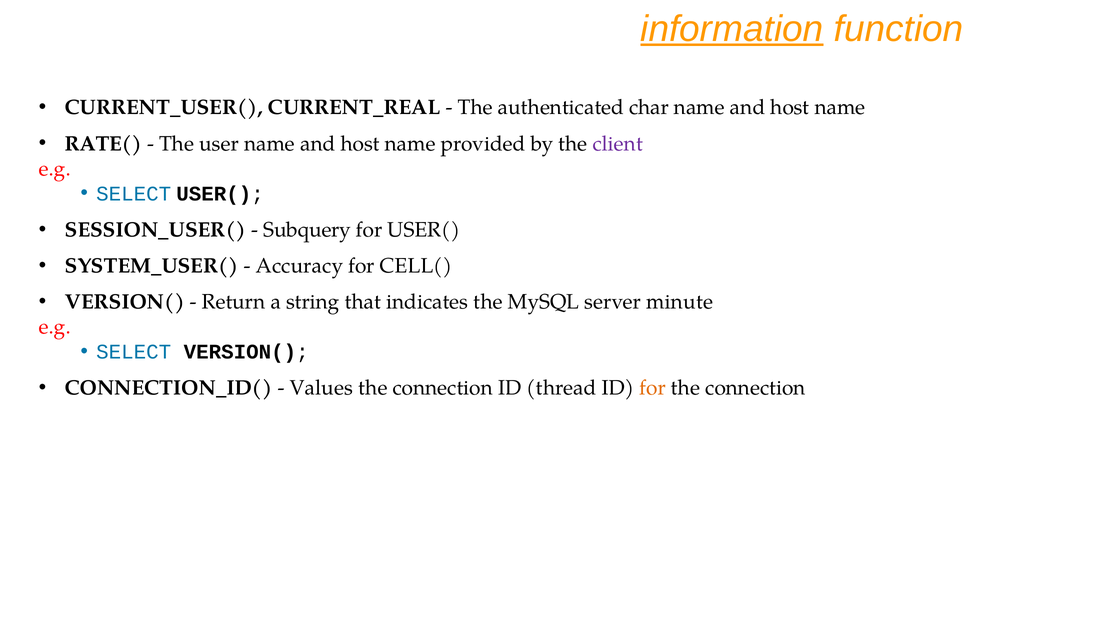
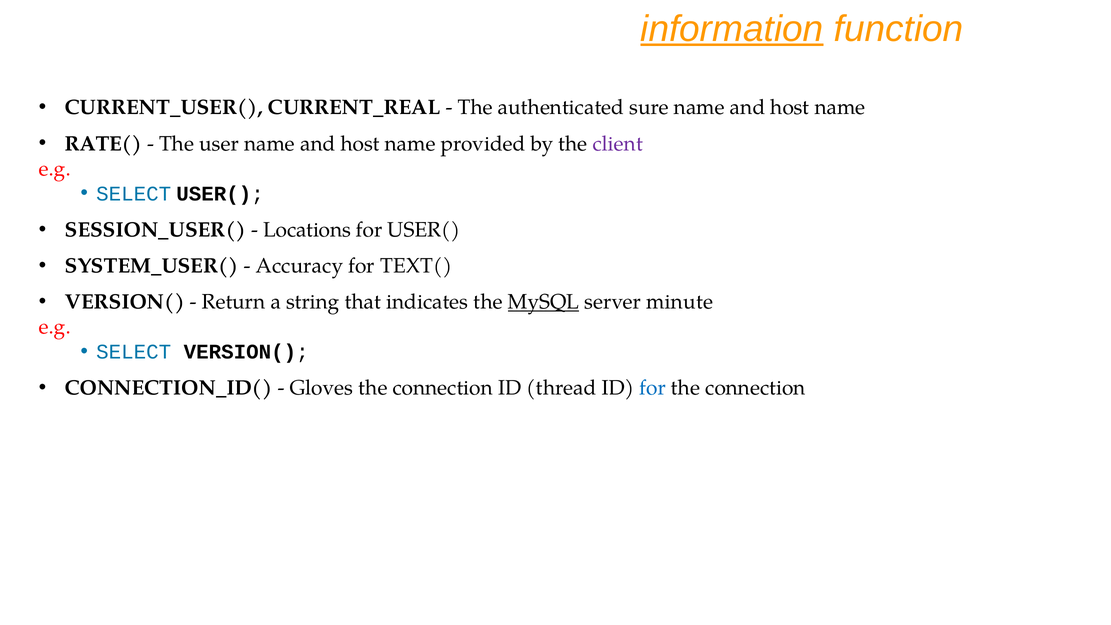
char: char -> sure (649, 108)
Subquery: Subquery -> Locations (307, 230)
CELL(: CELL( -> TEXT( (416, 266)
MySQL underline: none -> present (543, 302)
Values: Values -> Gloves (321, 388)
for colour: orange -> blue (653, 388)
